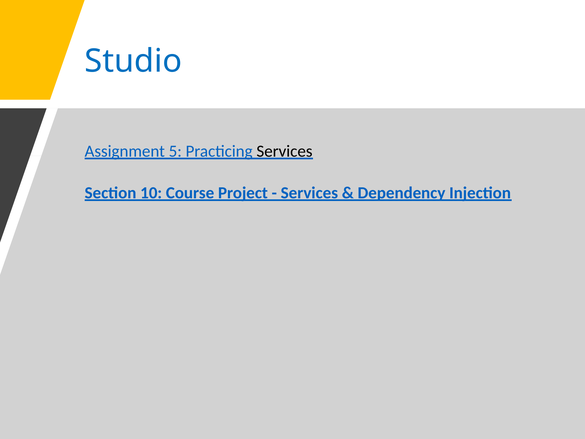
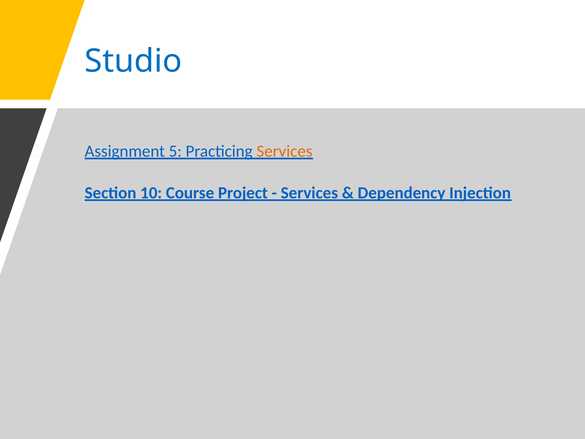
Services colour: black -> orange (284, 151)
